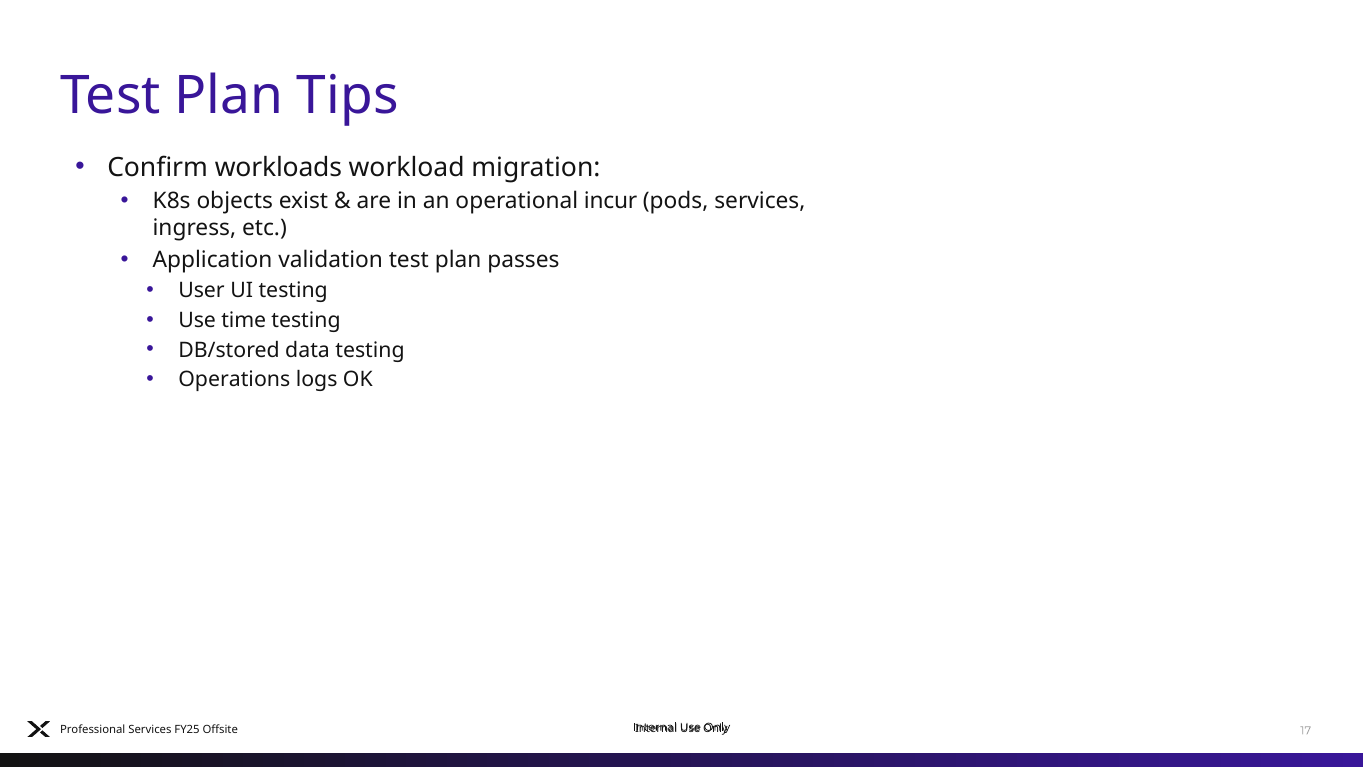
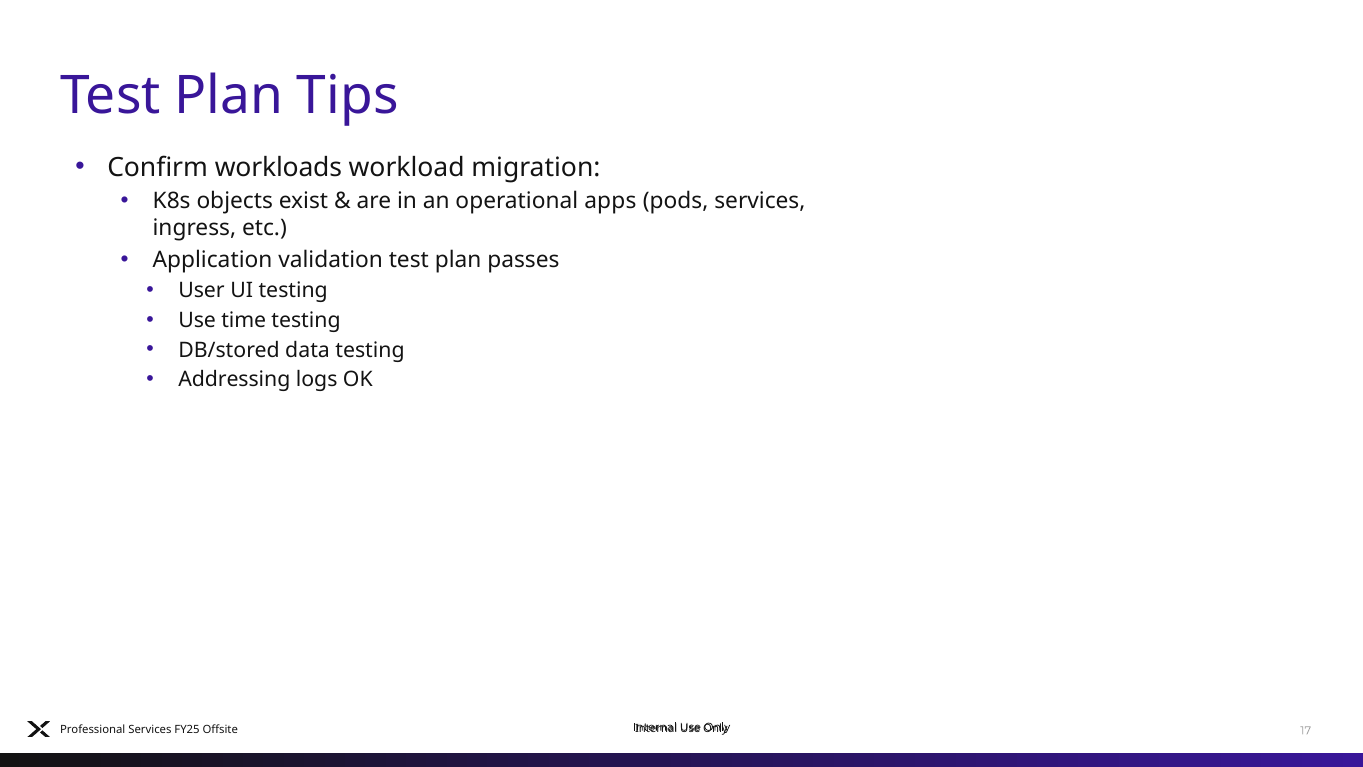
incur: incur -> apps (610, 201)
Operations: Operations -> Addressing (234, 380)
